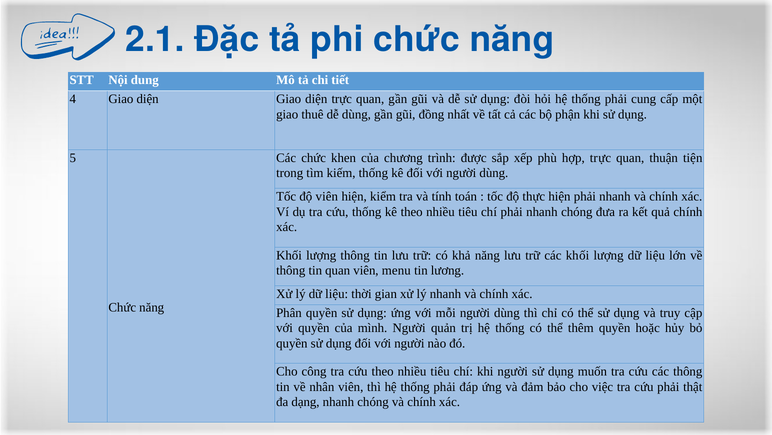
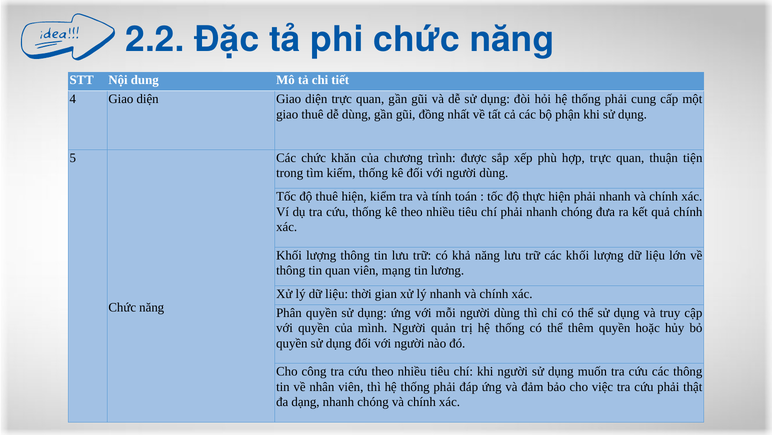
2.1: 2.1 -> 2.2 (155, 39)
khen: khen -> khăn (344, 158)
độ viên: viên -> thuê (327, 196)
menu: menu -> mạng (396, 270)
